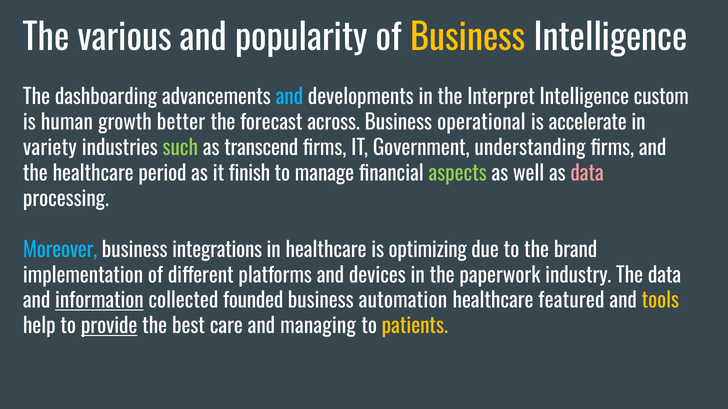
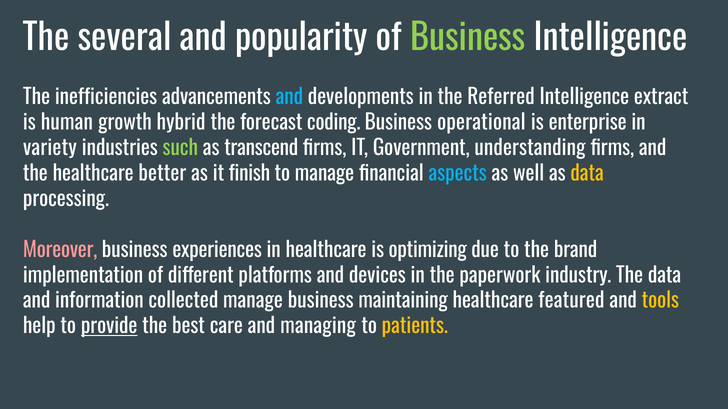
various: various -> several (125, 38)
Business colour: yellow -> light green (468, 38)
dashboarding: dashboarding -> inefficiencies (106, 97)
Interpret: Interpret -> Referred (501, 97)
custom: custom -> extract (661, 97)
better: better -> hybrid (181, 123)
across: across -> coding (334, 123)
accelerate: accelerate -> enterprise (588, 123)
period: period -> better (162, 174)
aspects colour: light green -> light blue (458, 174)
data colour: pink -> yellow (587, 174)
Moreover colour: light blue -> pink (60, 250)
integrations: integrations -> experiences (217, 250)
information underline: present -> none (99, 301)
collected founded: founded -> manage (253, 301)
automation: automation -> maintaining (403, 301)
